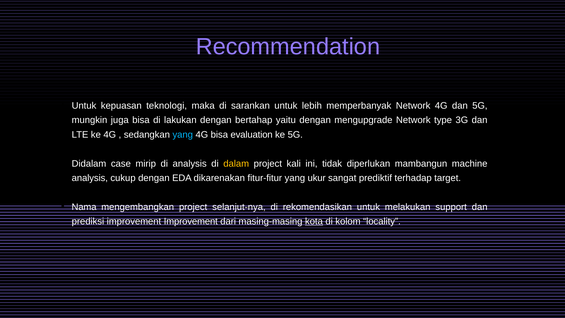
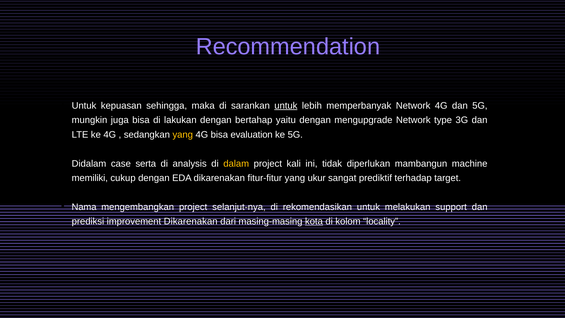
teknologi: teknologi -> sehingga (167, 106)
untuk underline: none -> present (286, 106)
yang colour: light blue -> yellow (183, 135)
mirip: mirip -> serta (146, 163)
analysis: analysis -> memiliki (90, 178)
improvement Improvement: Improvement -> Dikarenakan (191, 221)
